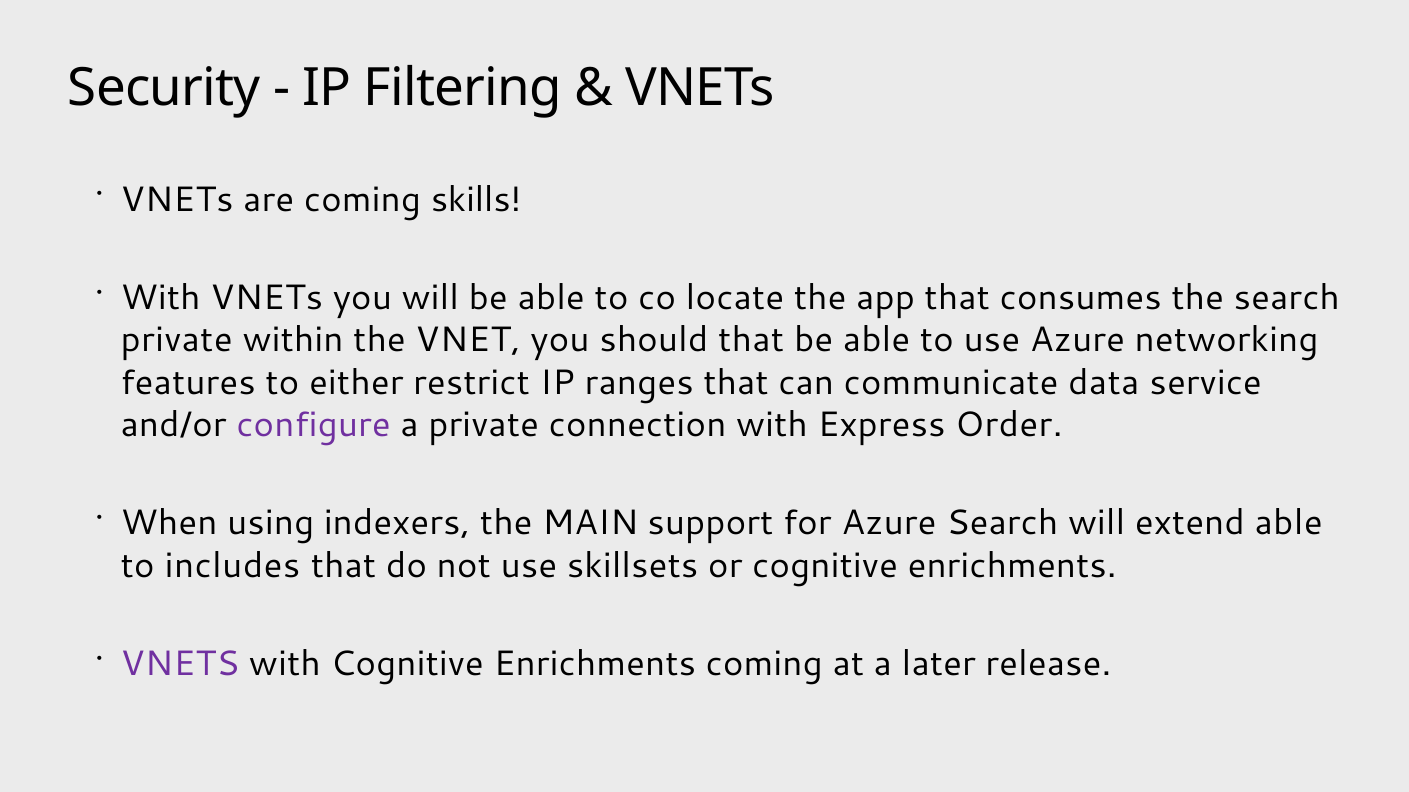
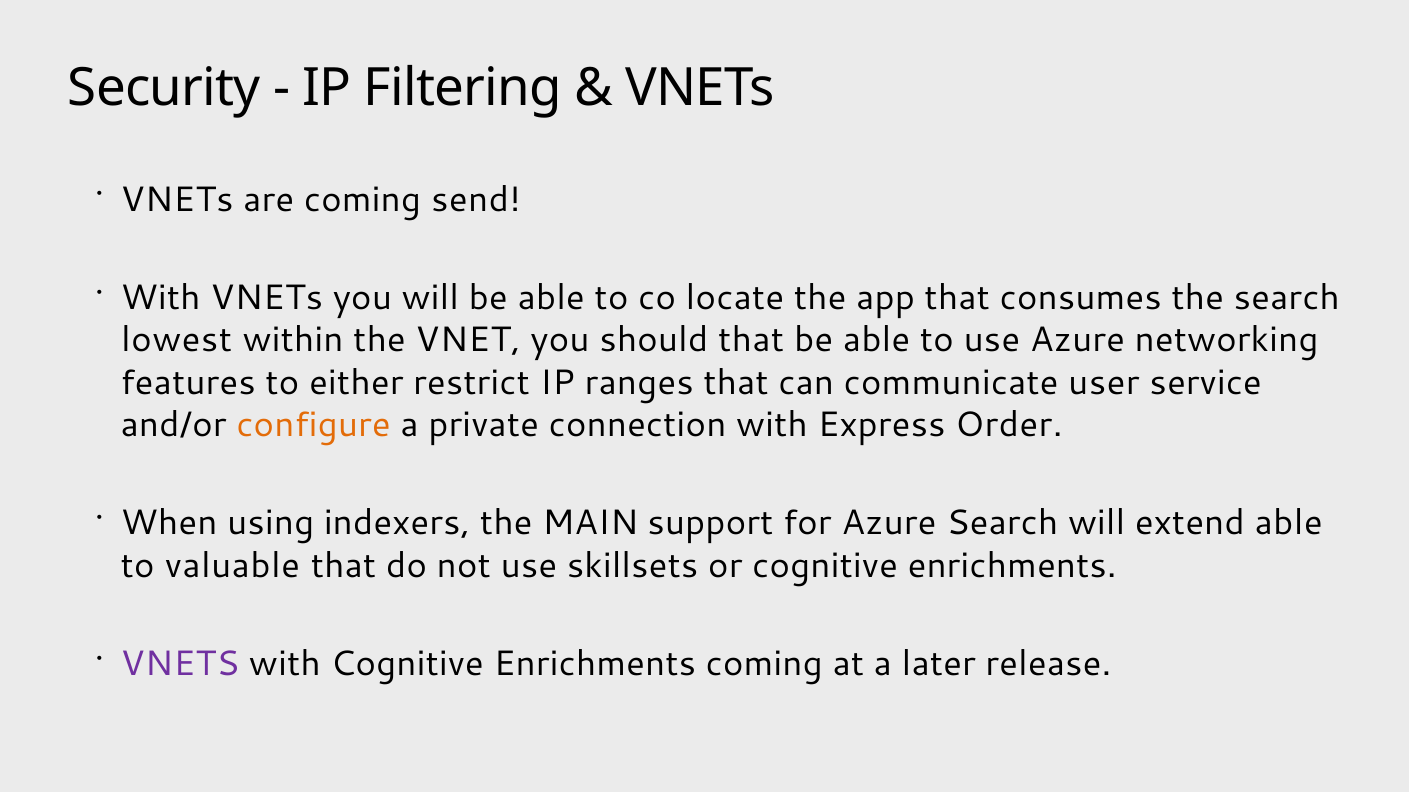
skills: skills -> send (476, 200)
private: private -> lowest (177, 341)
data: data -> user (1104, 383)
configure colour: purple -> orange (314, 425)
includes: includes -> valuable (233, 566)
